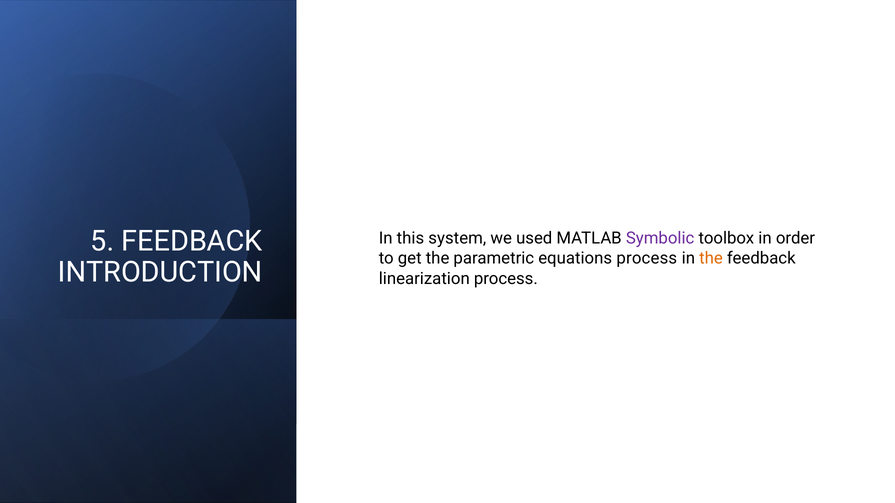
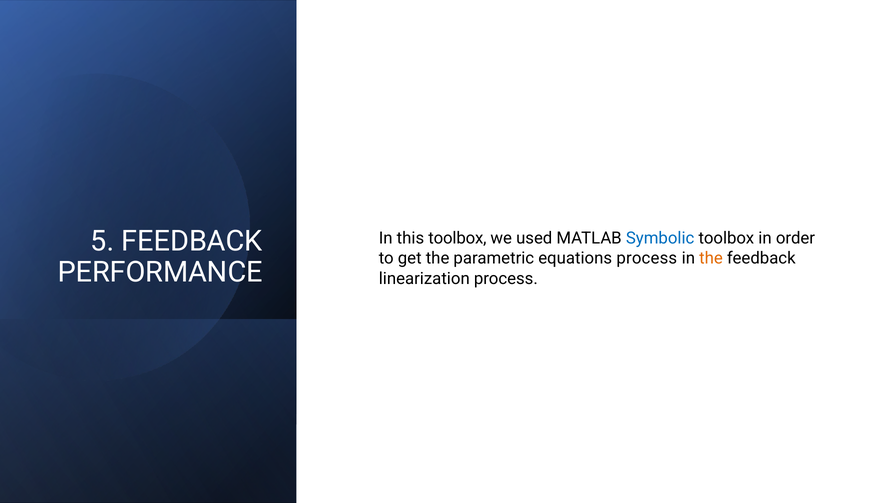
this system: system -> toolbox (457, 238)
Symbolic colour: purple -> blue (660, 238)
INTRODUCTION: INTRODUCTION -> PERFORMANCE (160, 273)
